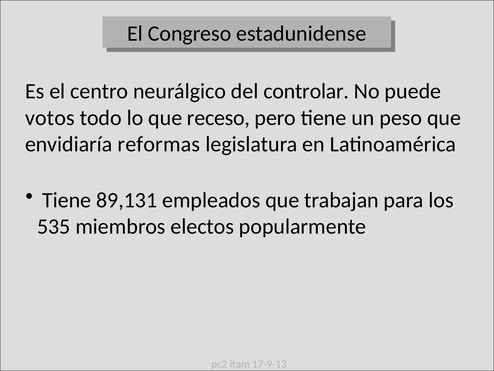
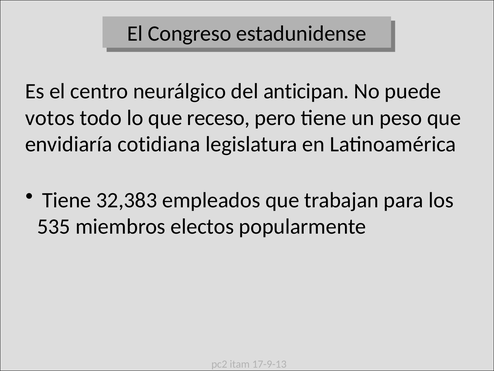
controlar: controlar -> anticipan (306, 91)
reformas: reformas -> cotidiana (159, 144)
89,131: 89,131 -> 32,383 (127, 200)
